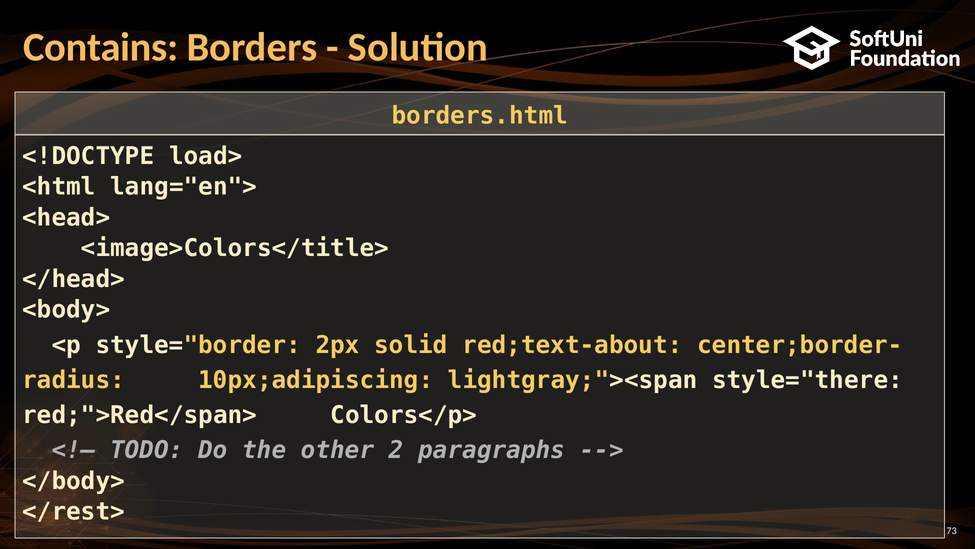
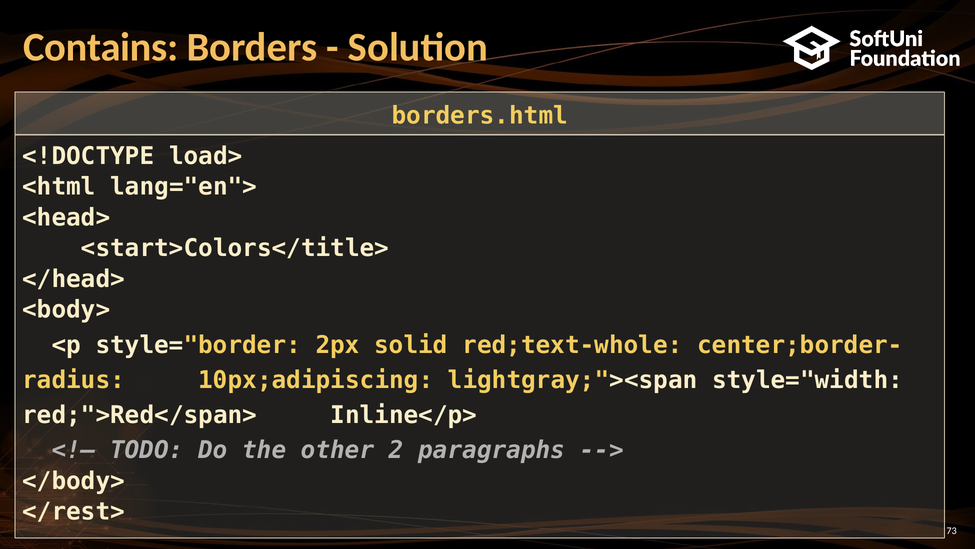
<image>Colors</title>: <image>Colors</title> -> <start>Colors</title> (235, 248)
red;text-about: red;text-about -> red;text-whole (572, 345)
style="there: style="there -> style="width (807, 380)
Colors</p>: Colors</p> -> Inline</p> (404, 415)
